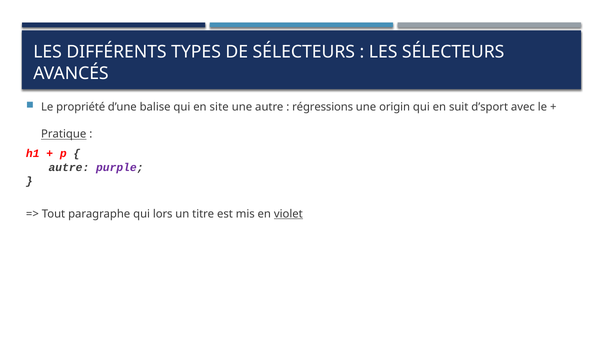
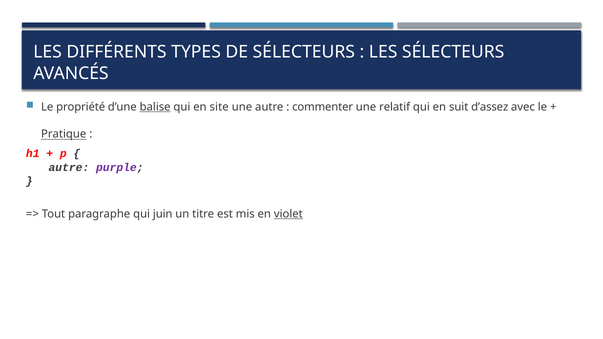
balise underline: none -> present (155, 107)
régressions: régressions -> commenter (323, 107)
origin: origin -> relatif (395, 107)
d’sport: d’sport -> d’assez (490, 107)
lors: lors -> juin (163, 214)
